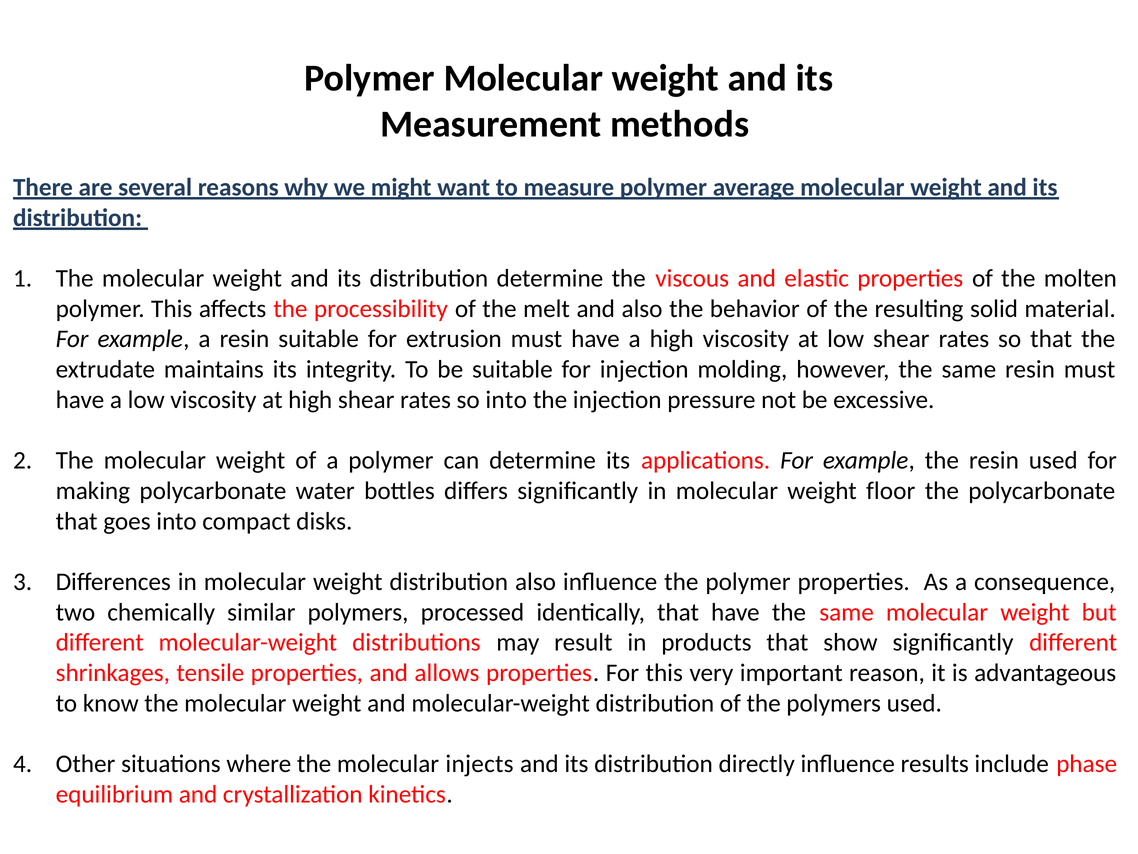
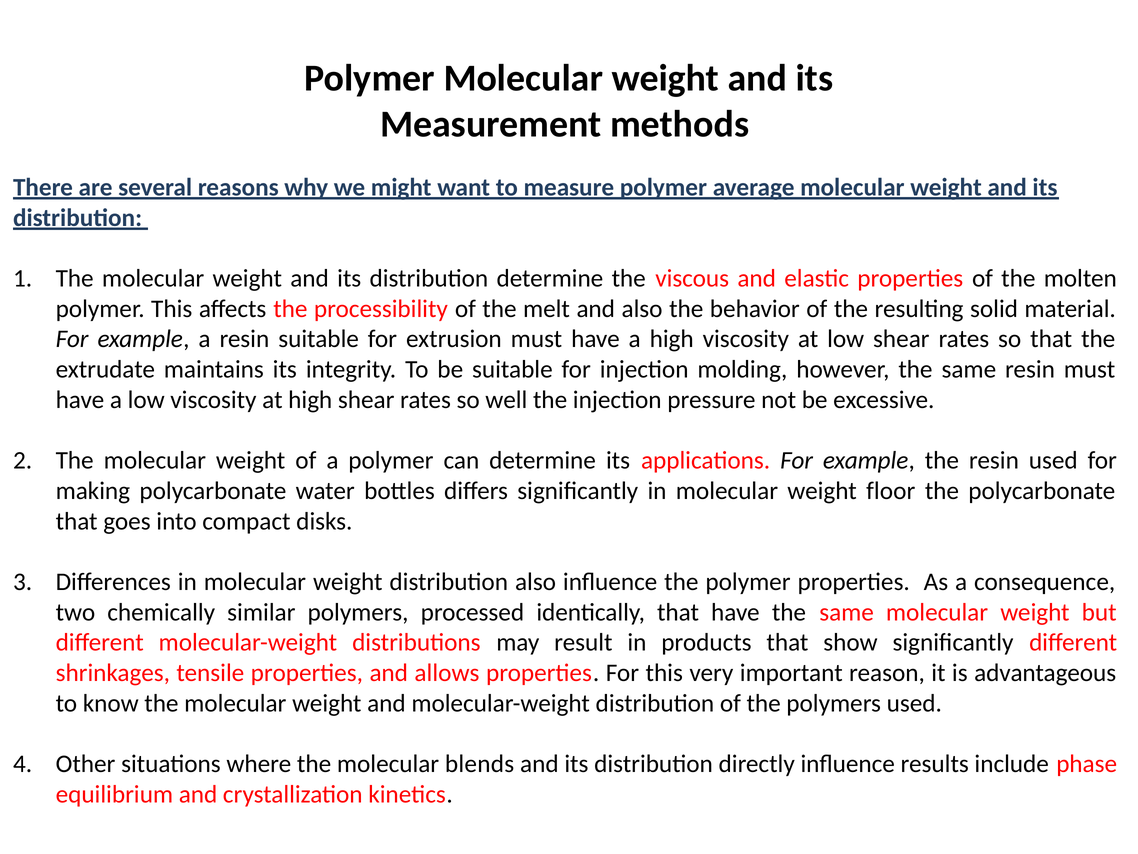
so into: into -> well (506, 400)
injects: injects -> blends (480, 764)
